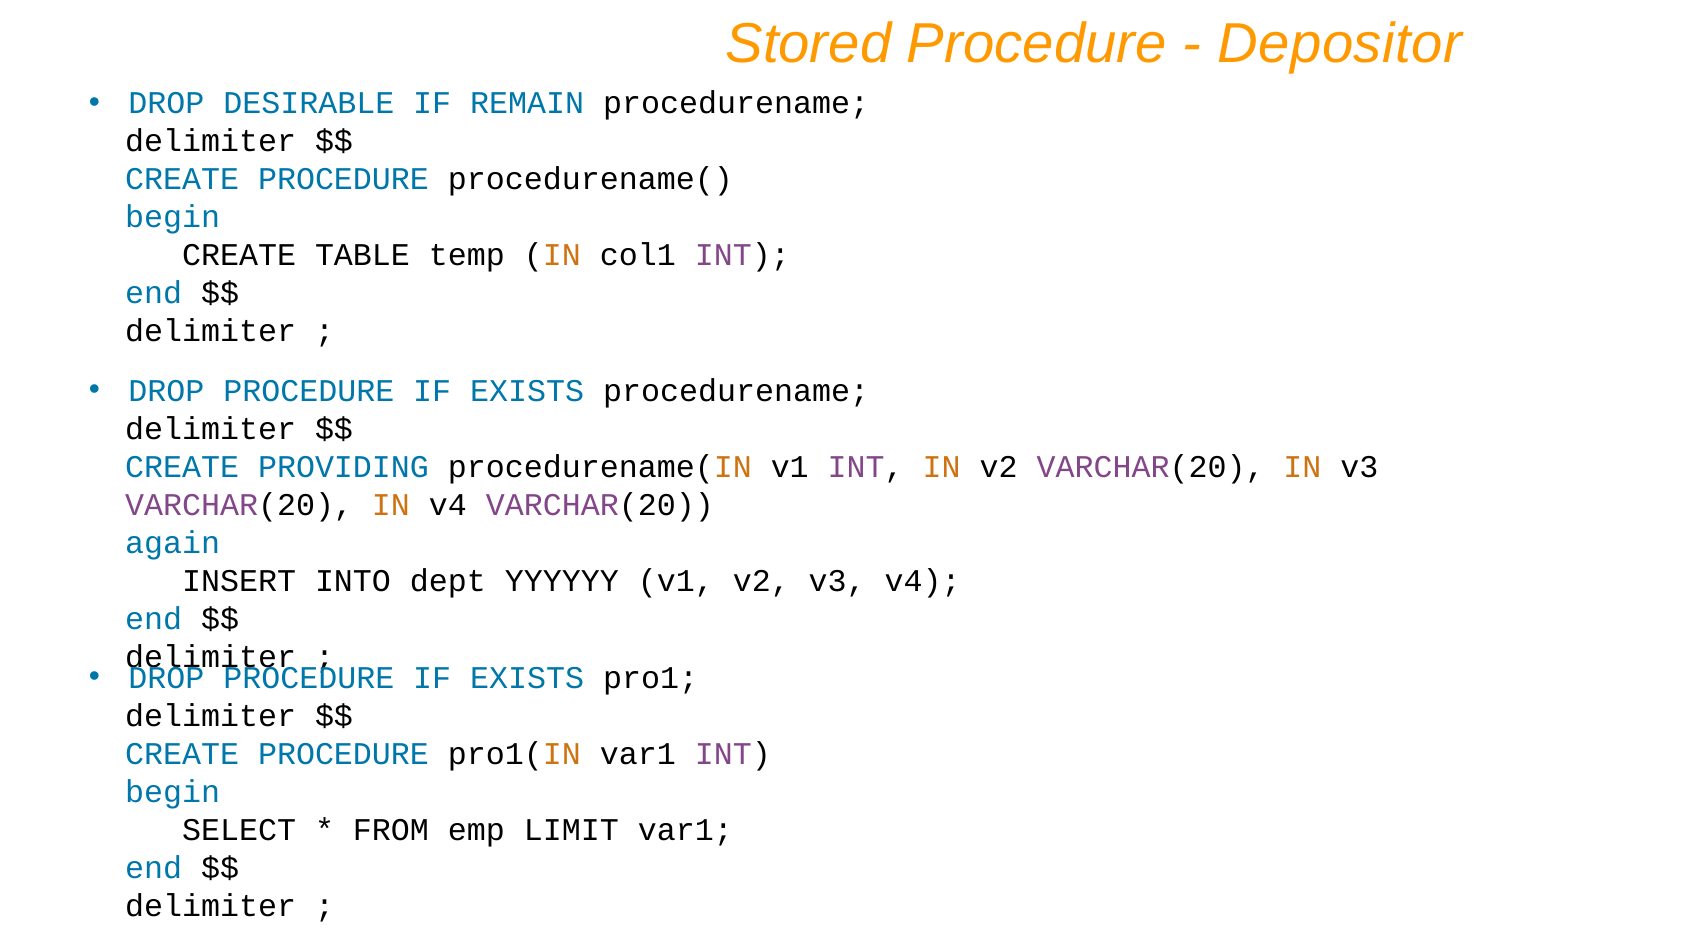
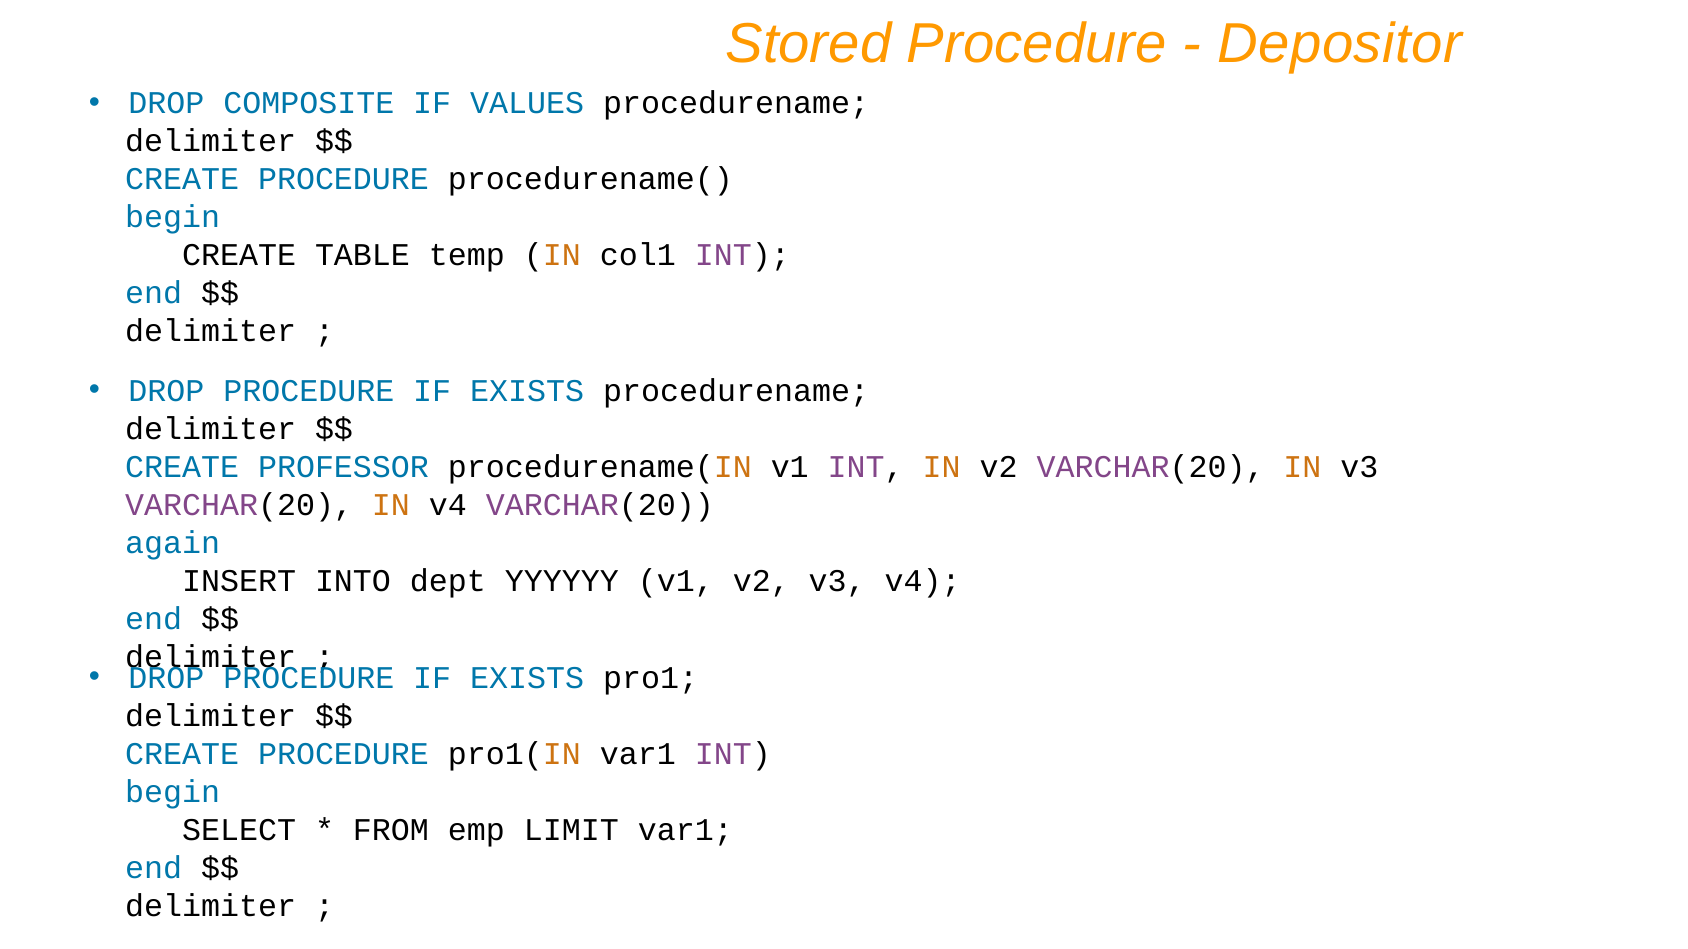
DESIRABLE: DESIRABLE -> COMPOSITE (309, 103)
REMAIN: REMAIN -> VALUES (527, 103)
PROVIDING: PROVIDING -> PROFESSOR (343, 467)
